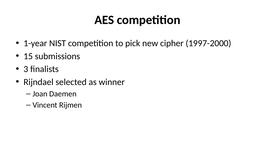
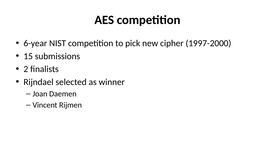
1-year: 1-year -> 6-year (35, 43)
3: 3 -> 2 (26, 69)
